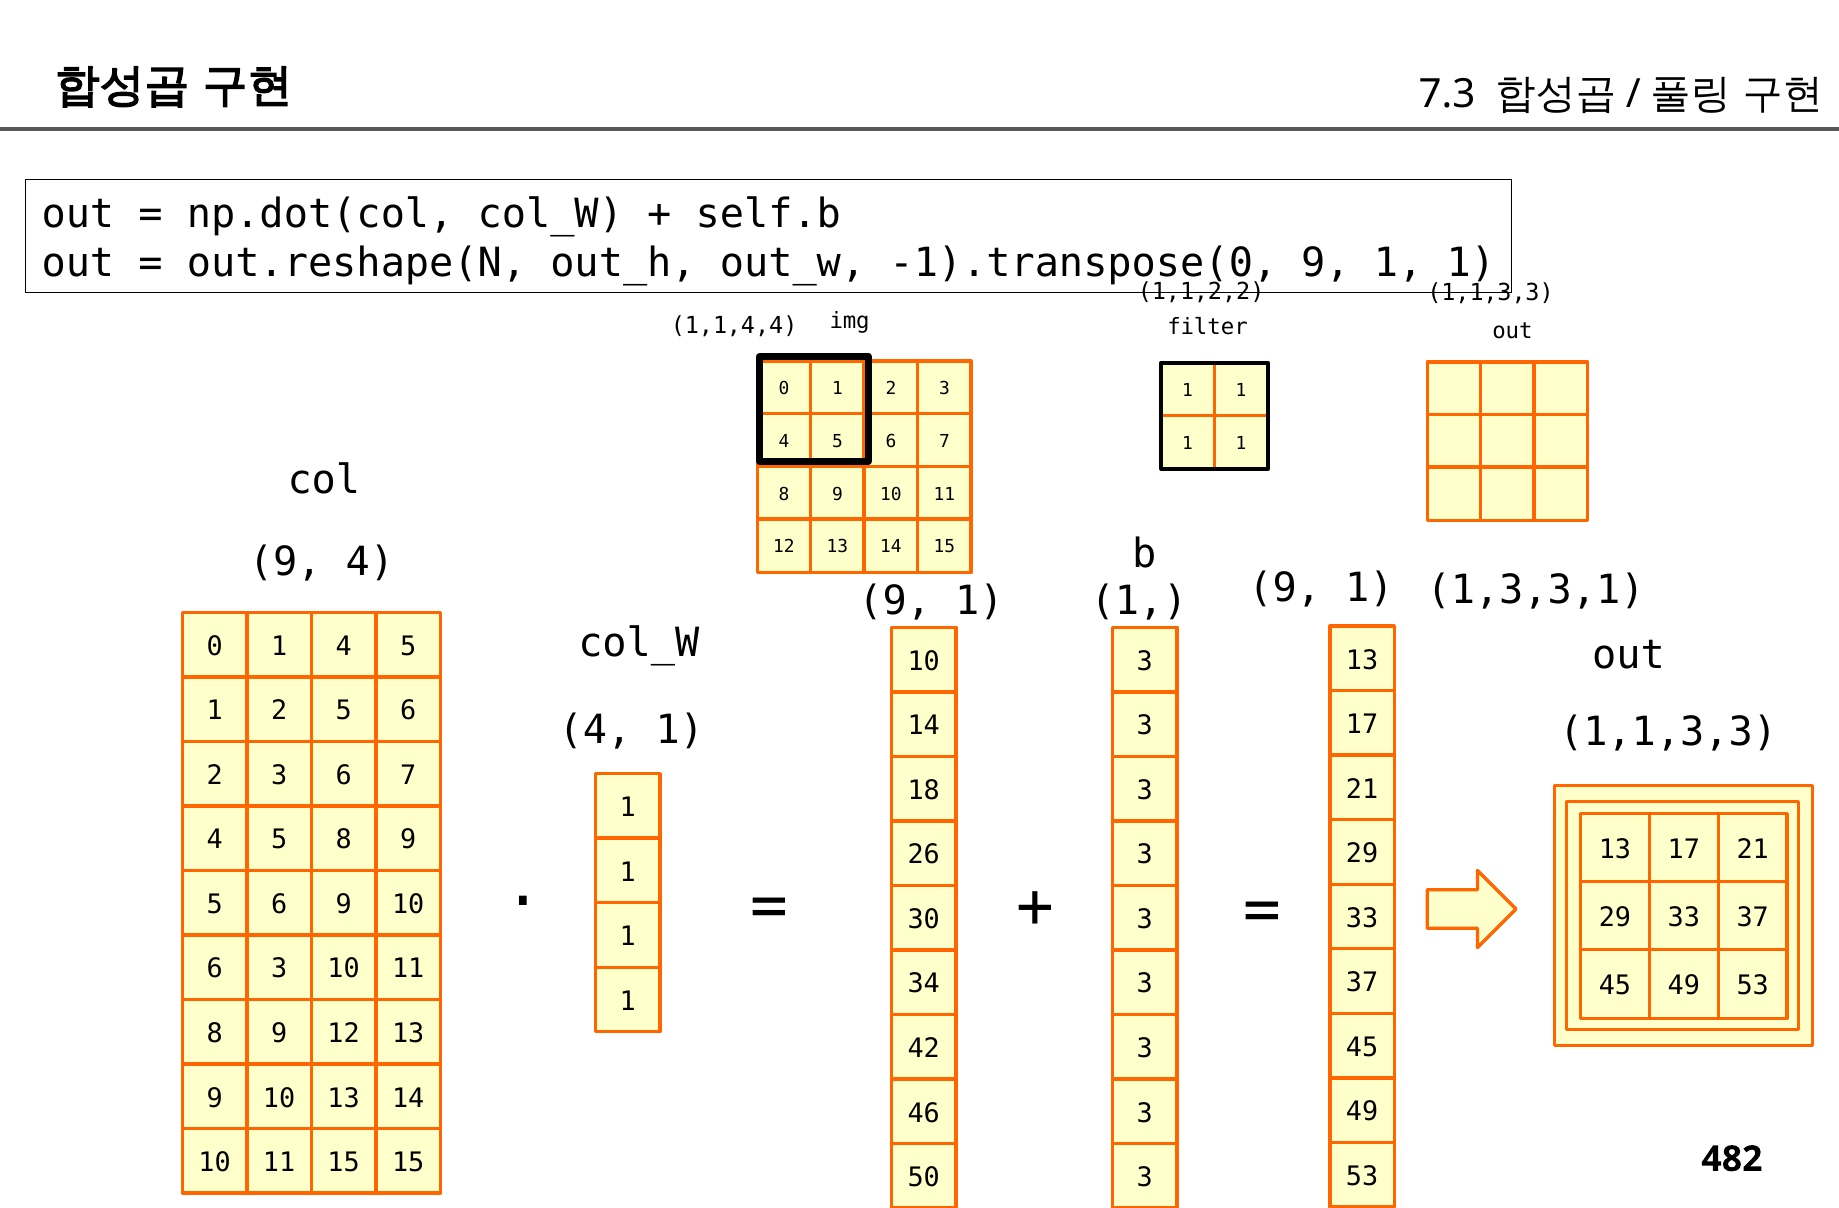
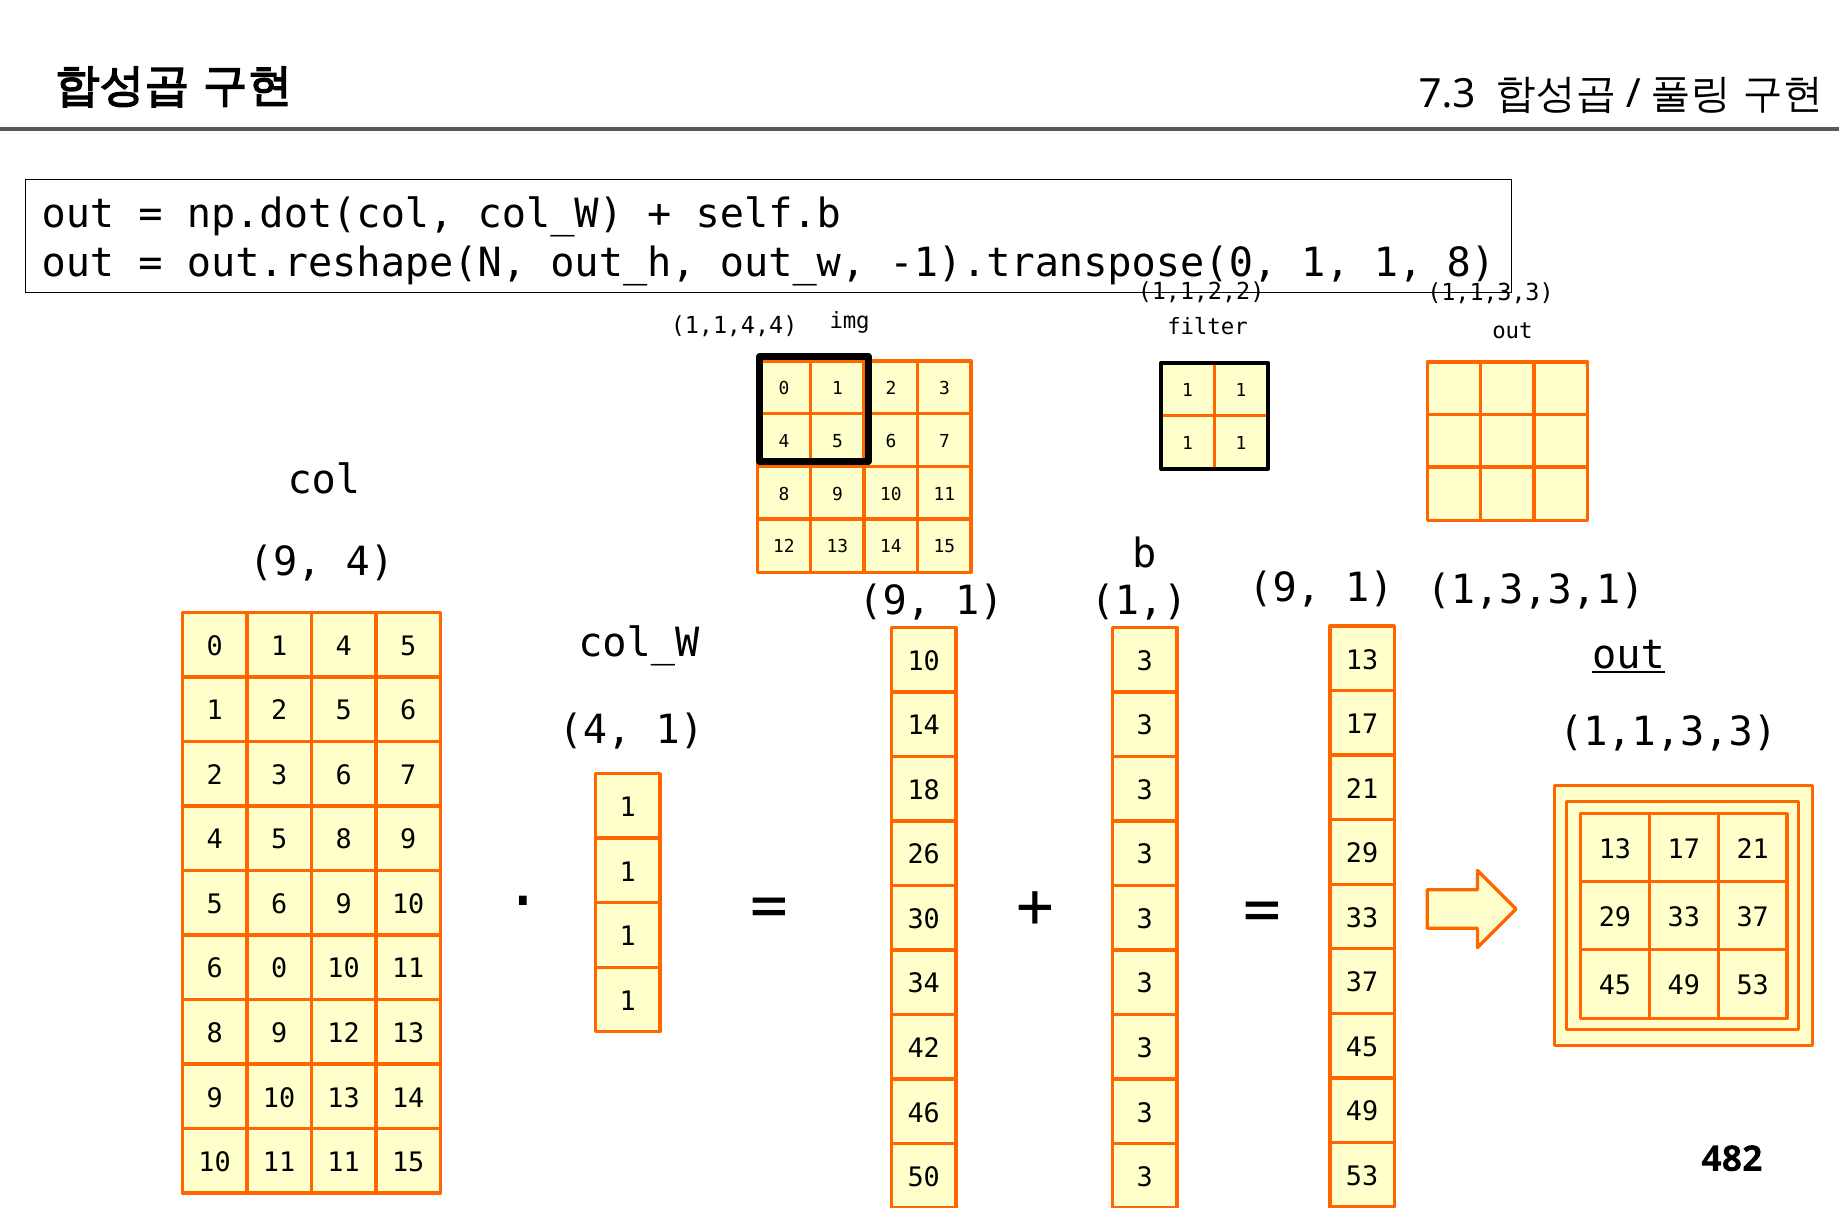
-1).transpose(0 9: 9 -> 1 (1325, 263)
1: 1 -> 8 (1471, 263)
out underline: none -> present (1628, 655)
6 3: 3 -> 0 (279, 969)
11 15: 15 -> 11 (344, 1163)
